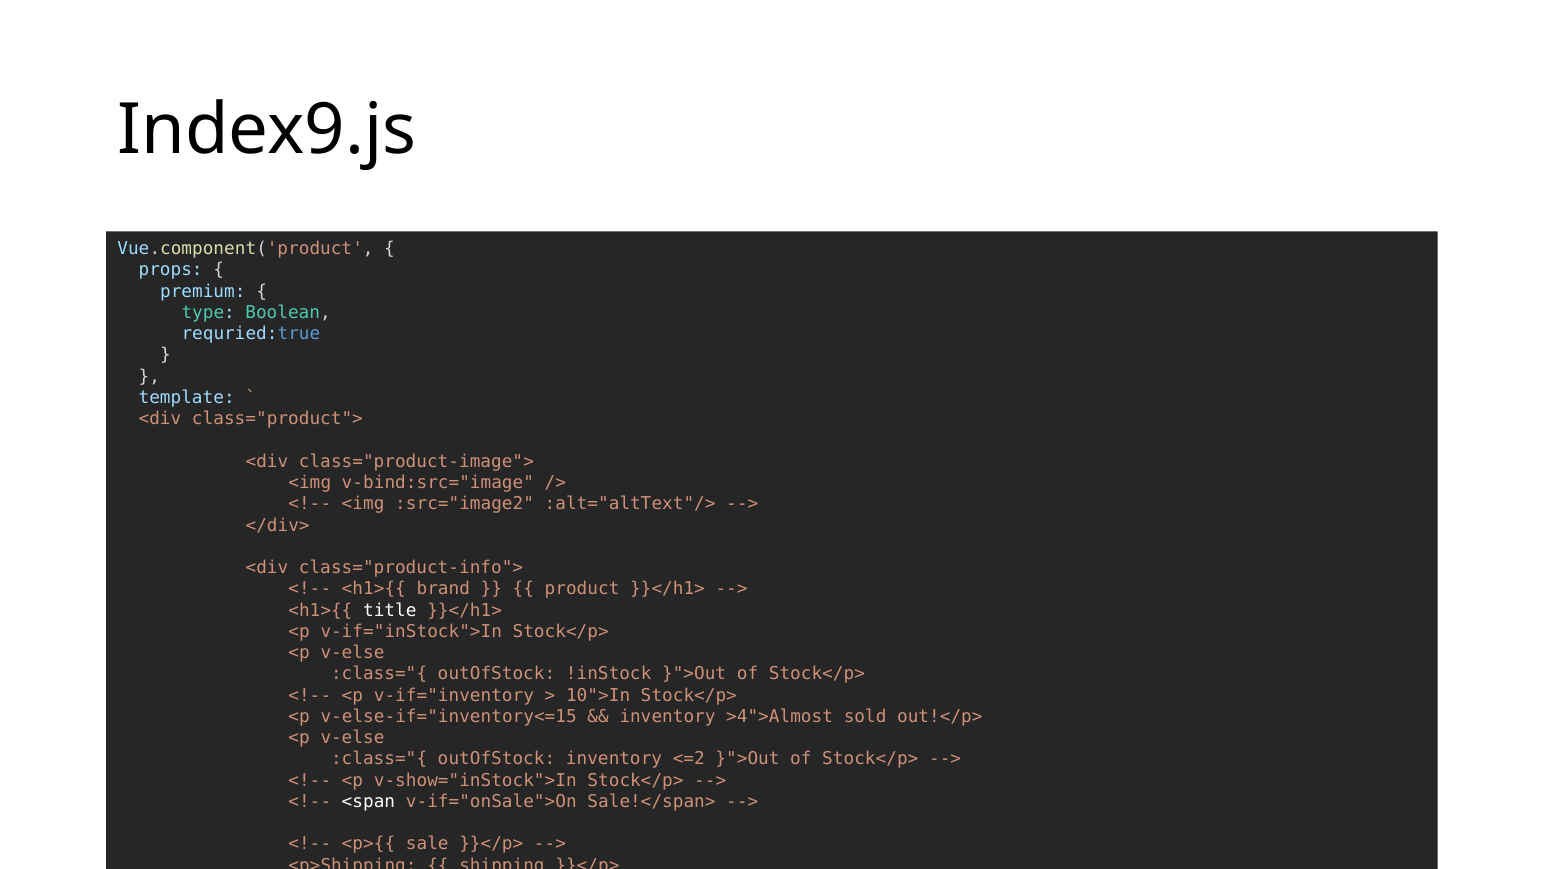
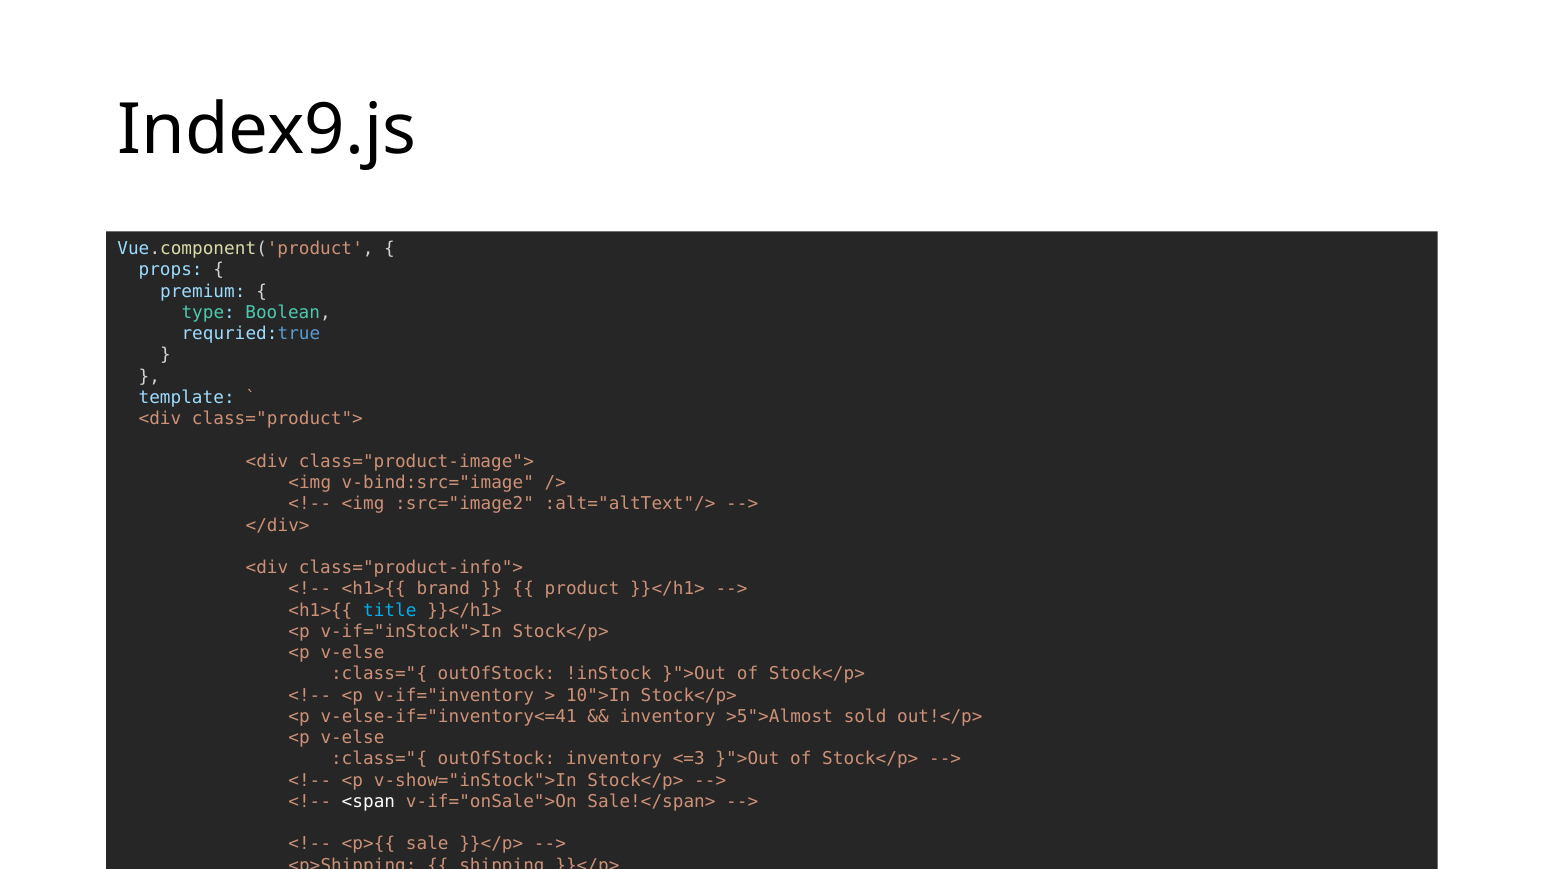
title colour: white -> light blue (390, 610)
v-else-if="inventory<=15: v-else-if="inventory<=15 -> v-else-if="inventory<=41 (449, 716)
>4">Almost: >4">Almost -> >5">Almost (780, 716)
<=2: <=2 -> <=3 (689, 759)
